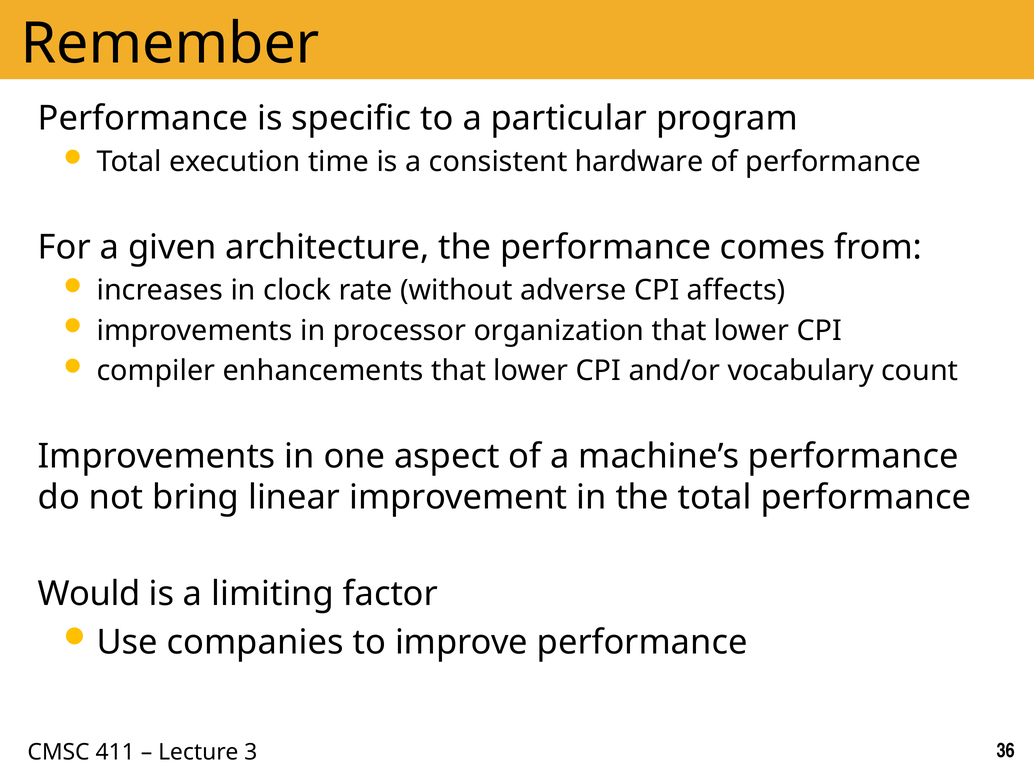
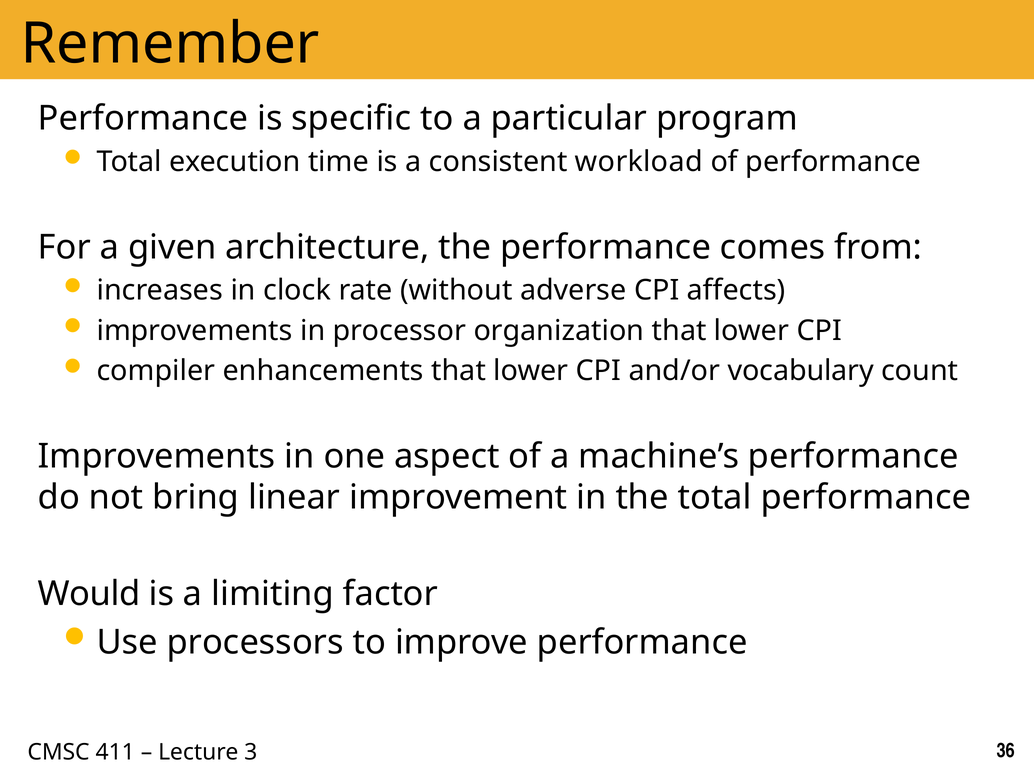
hardware: hardware -> workload (639, 162)
companies: companies -> processors (255, 643)
